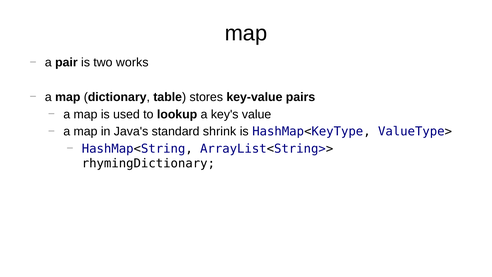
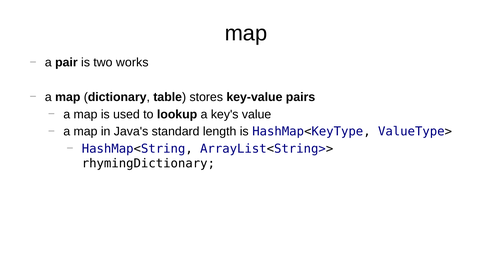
shrink: shrink -> length (220, 131)
